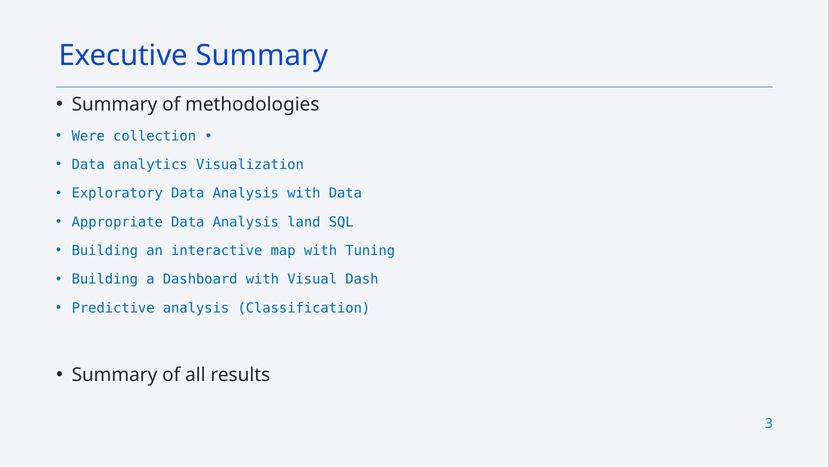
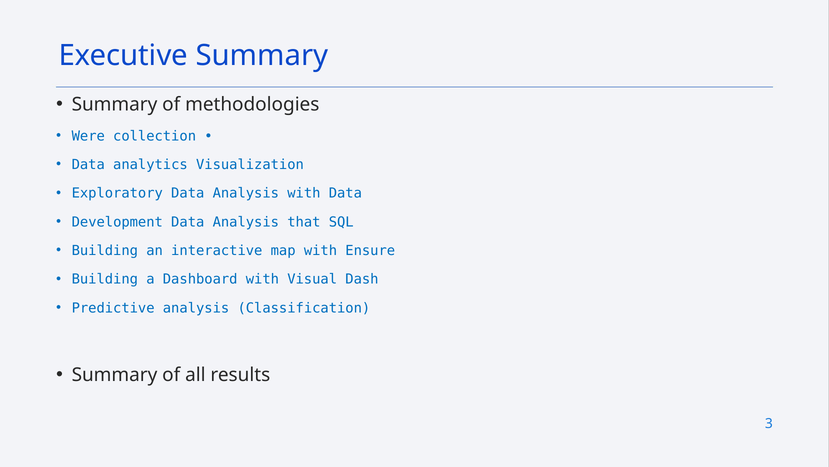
Appropriate: Appropriate -> Development (117, 222)
land: land -> that (304, 222)
Tuning: Tuning -> Ensure (370, 250)
